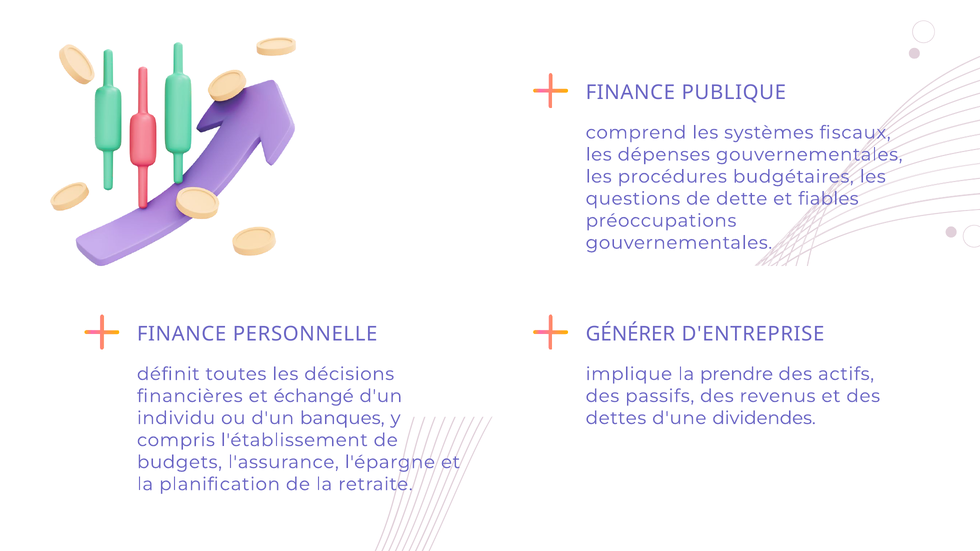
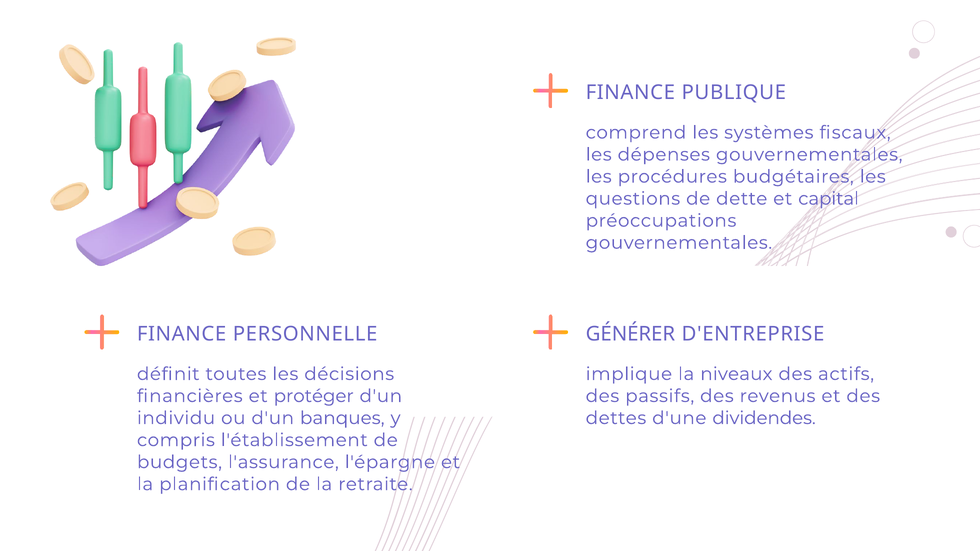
fiables: fiables -> capital (829, 199)
prendre: prendre -> niveaux (736, 374)
échangé: échangé -> protéger (314, 396)
